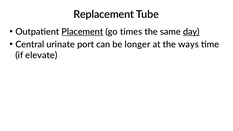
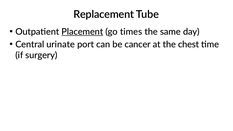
day underline: present -> none (191, 32)
longer: longer -> cancer (138, 44)
ways: ways -> chest (189, 44)
elevate: elevate -> surgery (41, 55)
